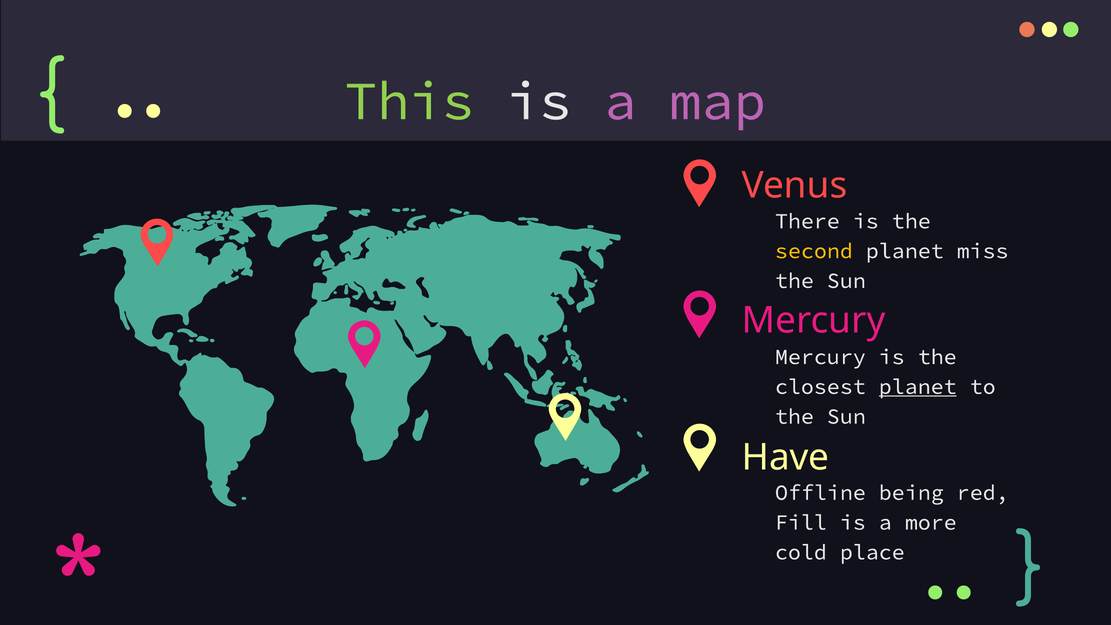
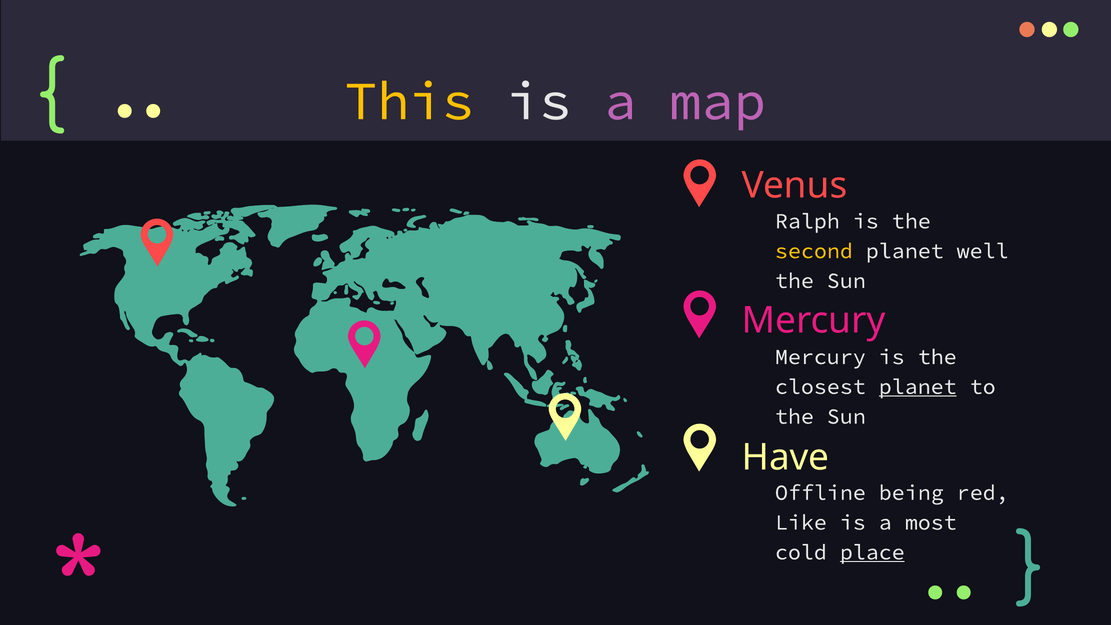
This colour: light green -> yellow (409, 101)
There: There -> Ralph (807, 221)
miss: miss -> well (983, 251)
Fill: Fill -> Like (801, 522)
more: more -> most (931, 522)
place underline: none -> present (872, 552)
